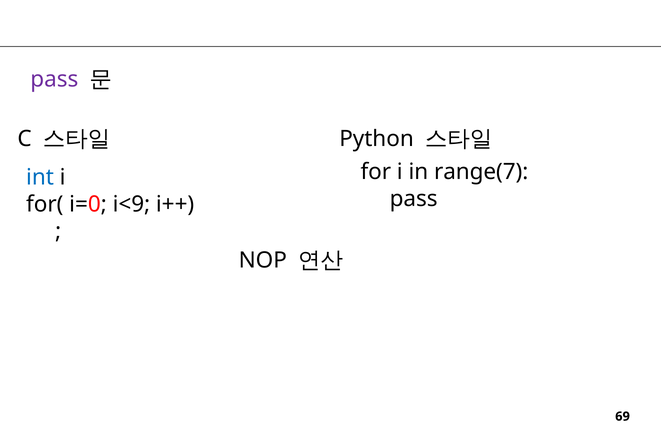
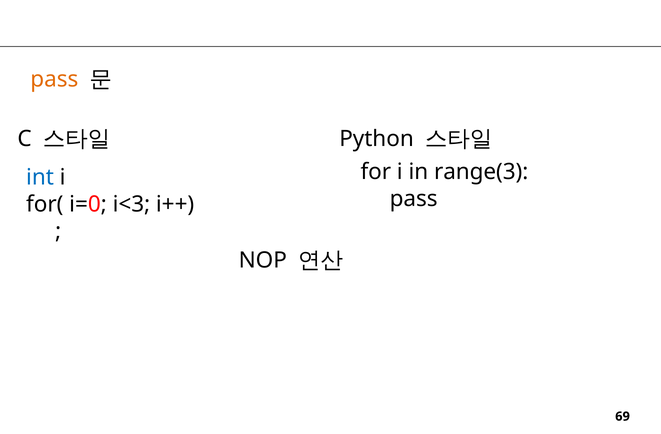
pass colour: purple -> orange (54, 79)
range(7: range(7 -> range(3 (481, 172)
i<9: i<9 -> i<3 (131, 205)
